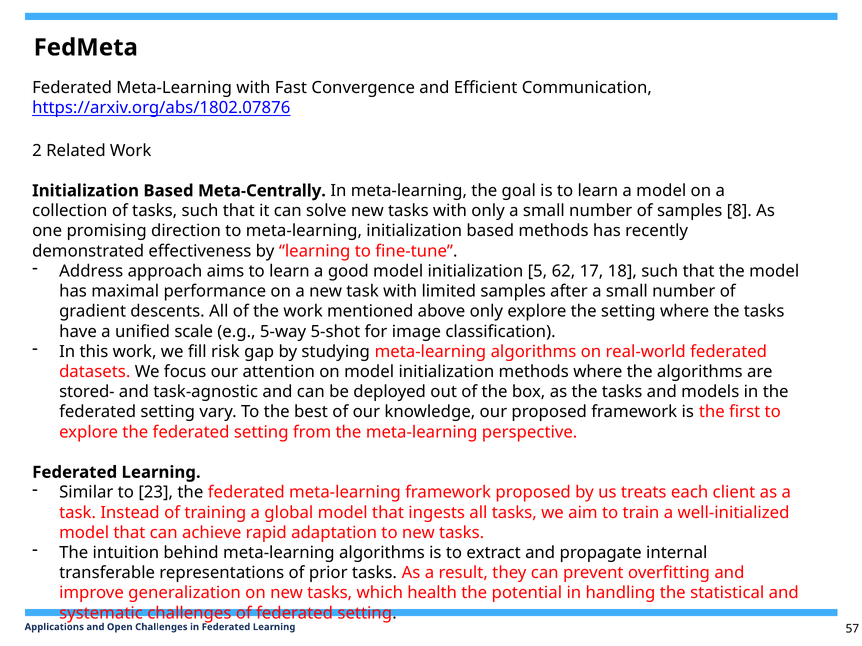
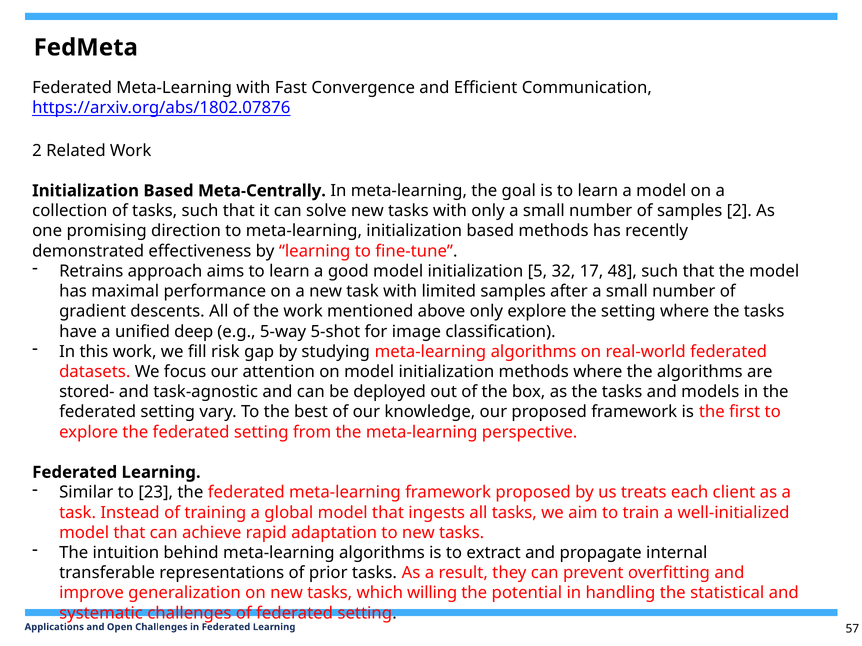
samples 8: 8 -> 2 (739, 211)
Address: Address -> Retrains (91, 271)
62: 62 -> 32 (563, 271)
18: 18 -> 48 (622, 271)
scale: scale -> deep (194, 332)
health: health -> willing (432, 593)
